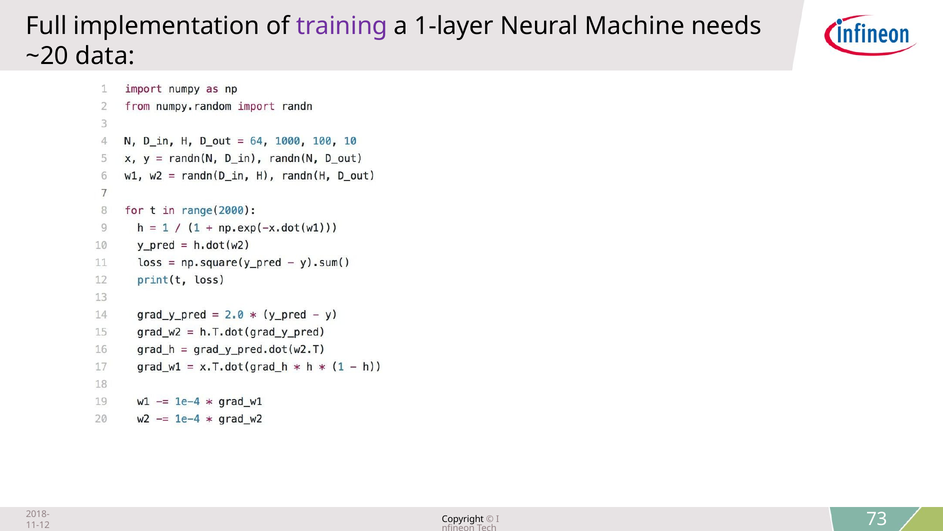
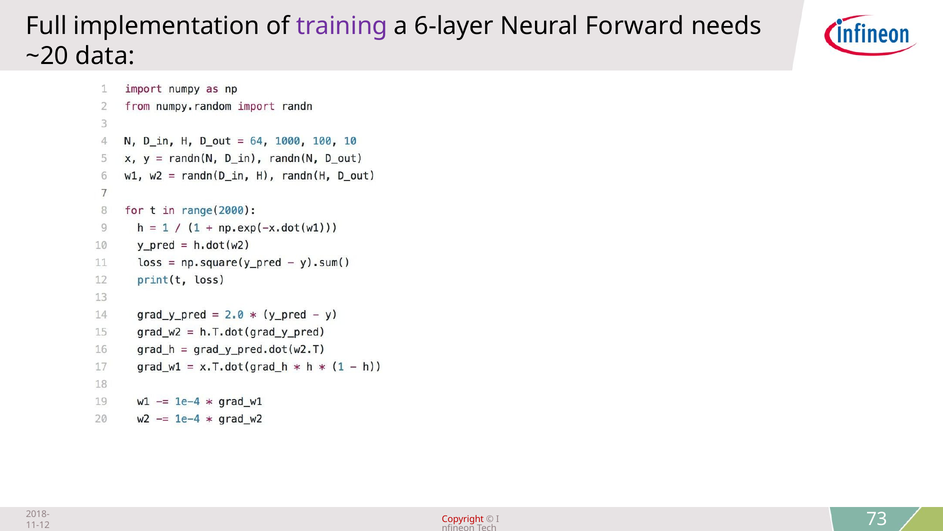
1-layer: 1-layer -> 6-layer (454, 26)
Machine: Machine -> Forward (635, 26)
Copyright colour: black -> red (463, 519)
